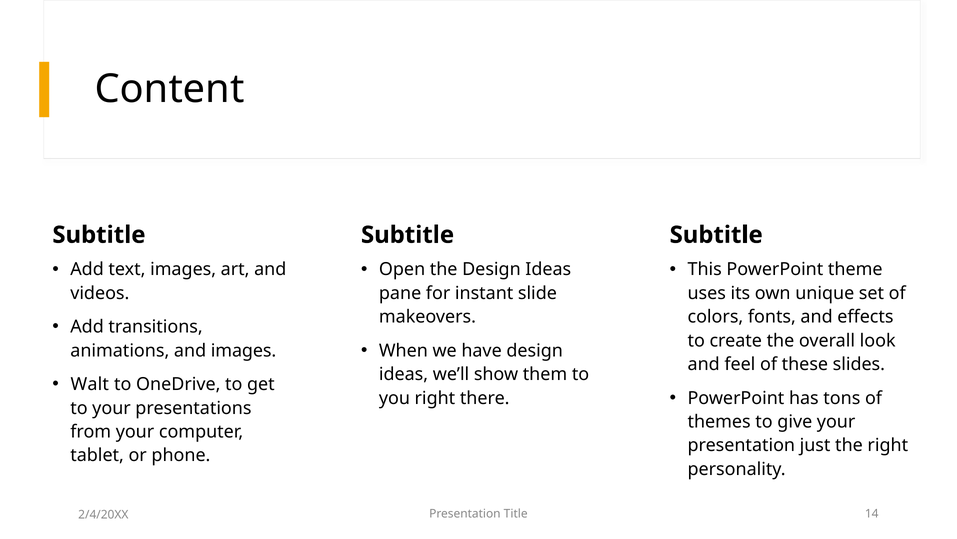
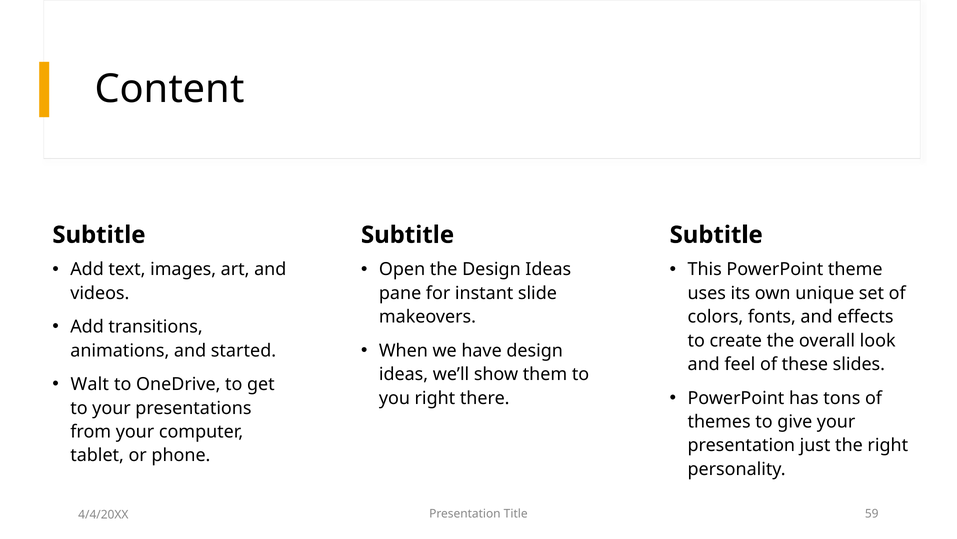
and images: images -> started (243, 350)
14: 14 -> 59 (872, 513)
2/4/20XX: 2/4/20XX -> 4/4/20XX (103, 514)
